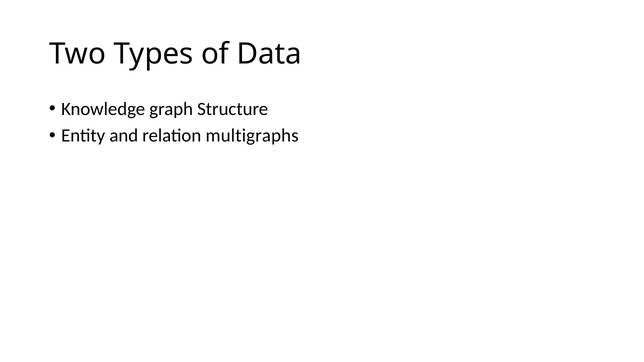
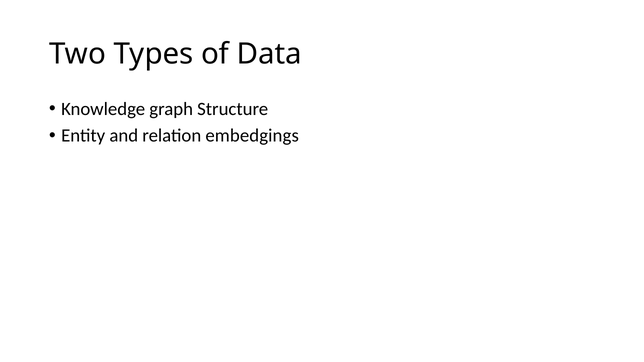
multigraphs: multigraphs -> embedgings (252, 136)
